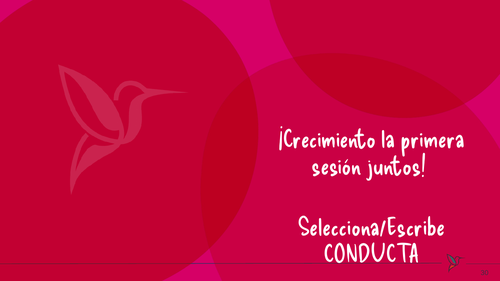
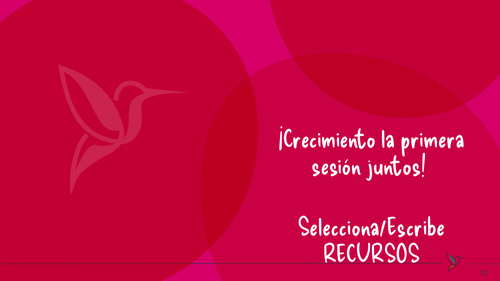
CONDUCTA: CONDUCTA -> RECURSOS (372, 255)
